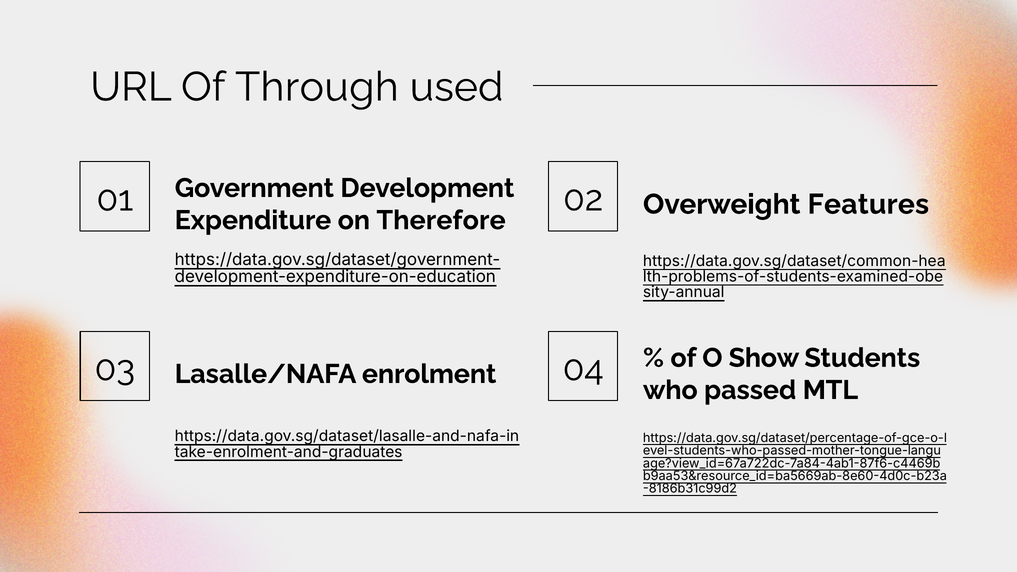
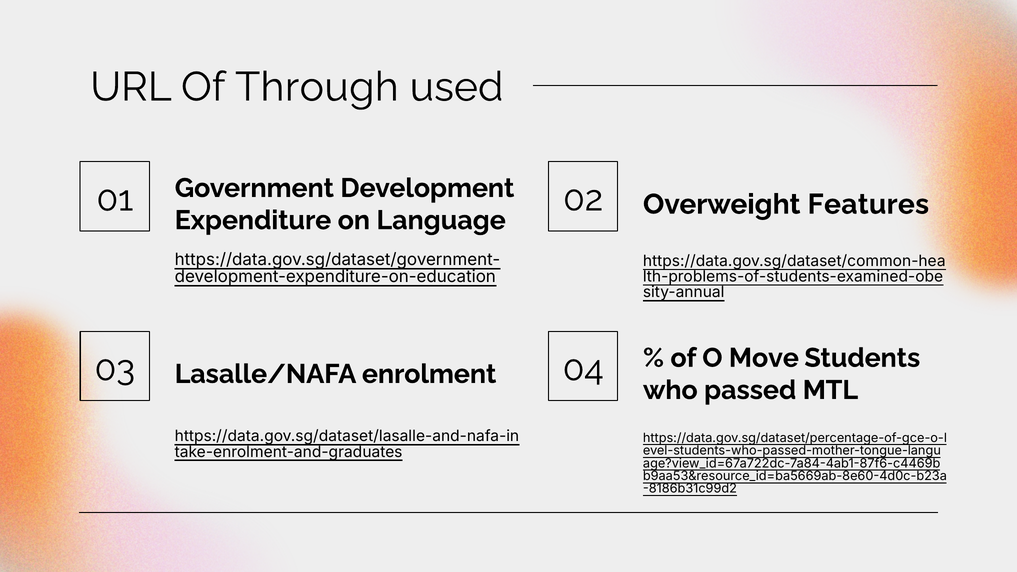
Therefore: Therefore -> Language (441, 220)
Show: Show -> Move (764, 358)
